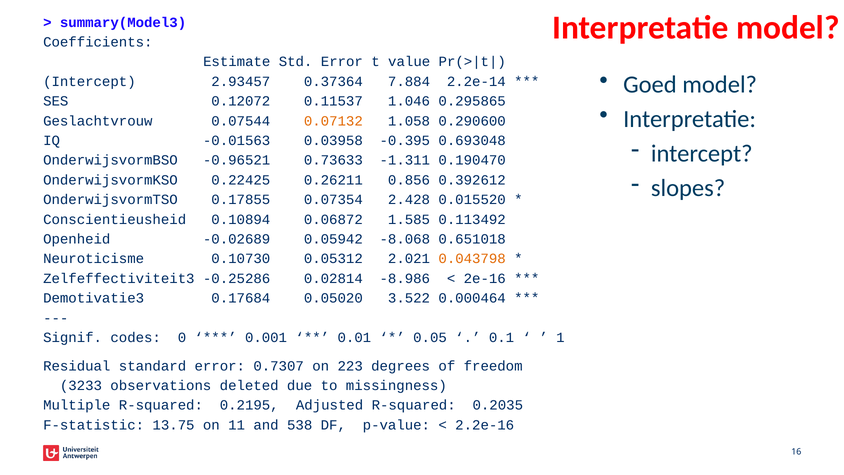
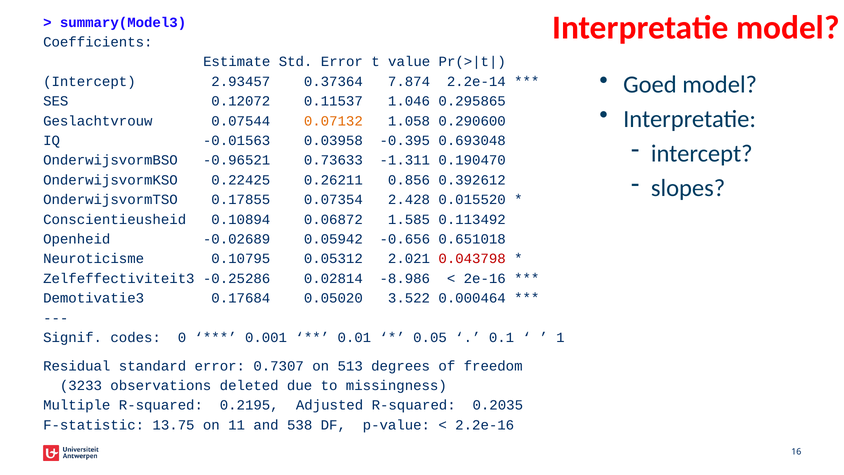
7.884: 7.884 -> 7.874 (409, 81)
-8.068: -8.068 -> -0.656 (405, 239)
0.10730: 0.10730 -> 0.10795 (241, 259)
0.043798 colour: orange -> red (472, 259)
223: 223 -> 513 (350, 366)
